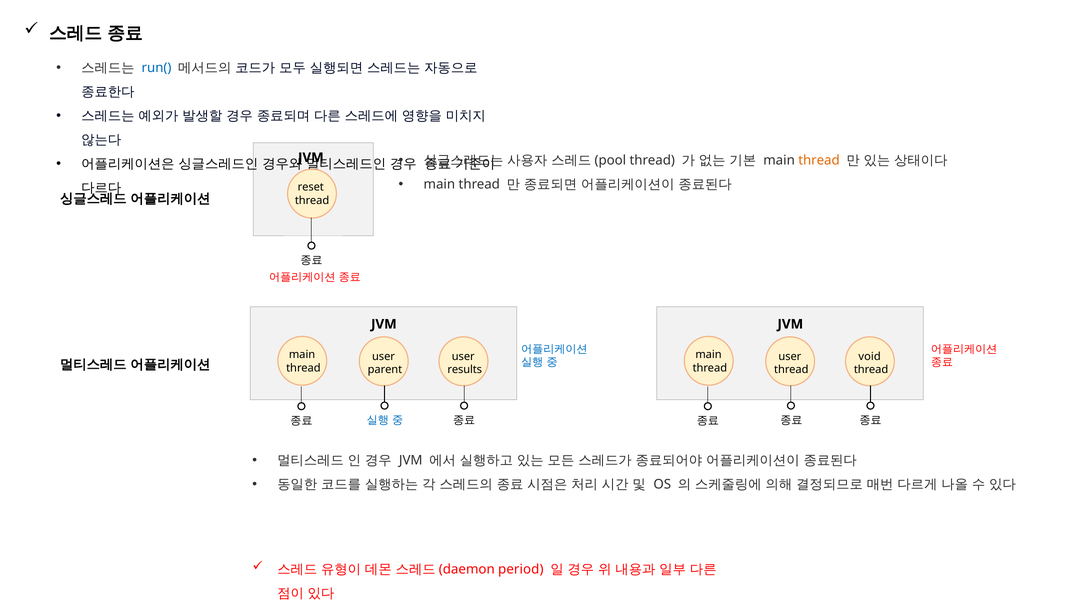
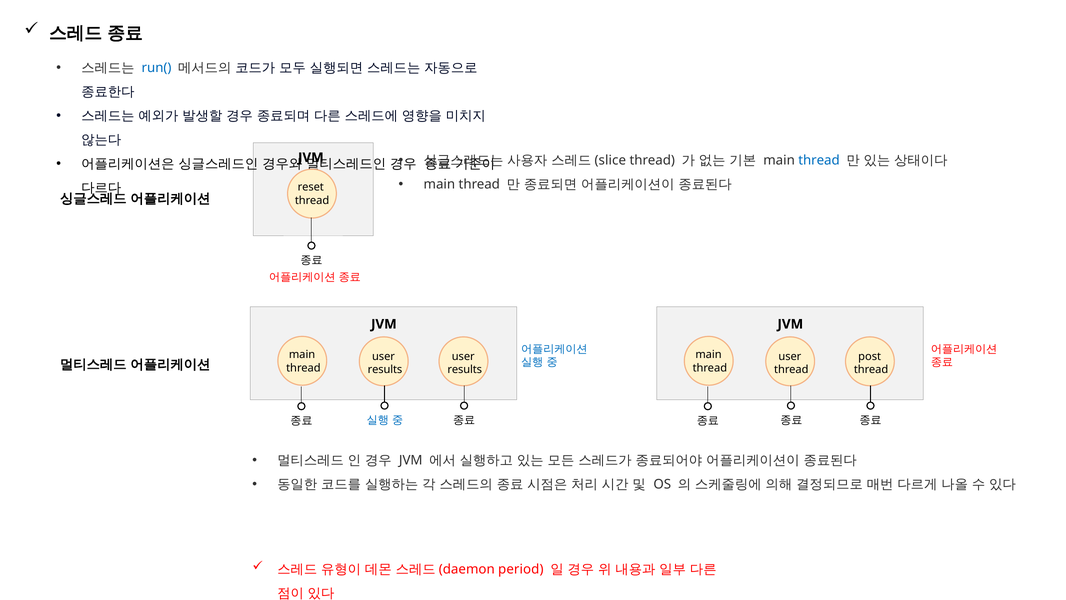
pool: pool -> slice (610, 160)
thread colour: orange -> blue (819, 160)
void: void -> post (870, 356)
parent: parent -> results (385, 370)
